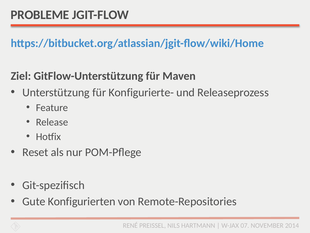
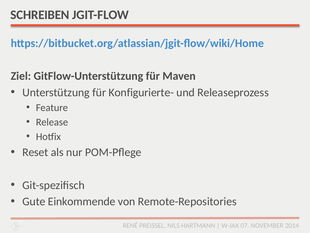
PROBLEME: PROBLEME -> SCHREIBEN (40, 15)
Konfigurierten: Konfigurierten -> Einkommende (82, 201)
